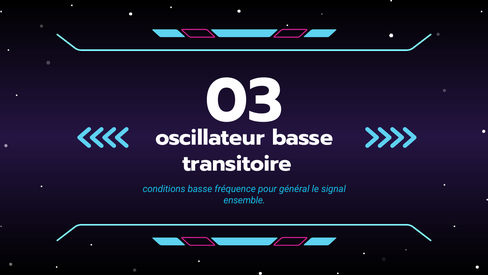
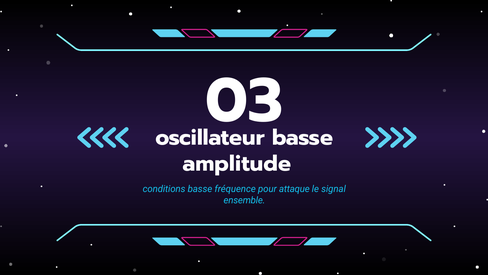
transitoire: transitoire -> amplitude (237, 163)
général: général -> attaque (294, 189)
